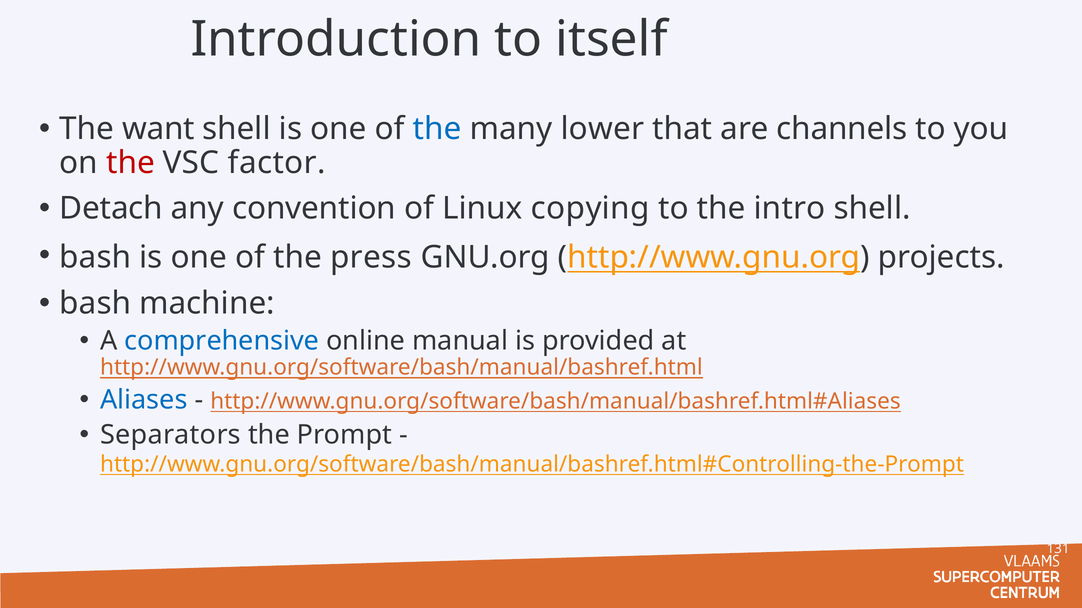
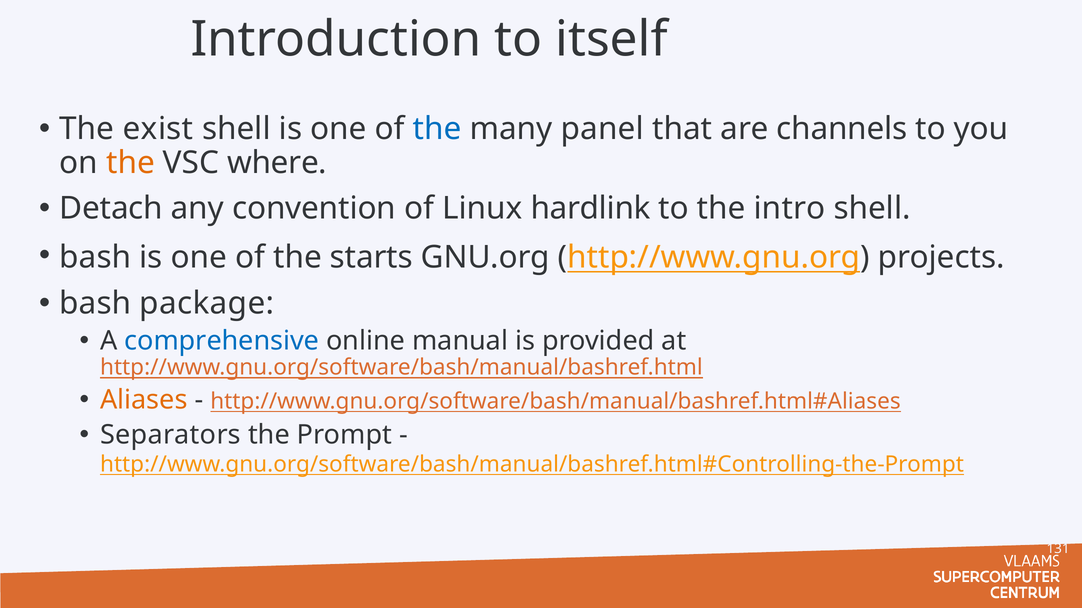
want: want -> exist (158, 129)
lower: lower -> panel (602, 129)
the colour: red -> orange (130, 163)
factor: factor -> where (277, 163)
copying: copying -> hardlink (591, 209)
press: press -> starts (371, 258)
machine: machine -> package (207, 304)
Aliases colour: blue -> orange (144, 400)
